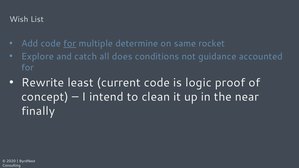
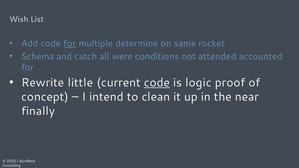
Explore: Explore -> Schema (38, 56)
does: does -> were (122, 56)
guidance: guidance -> attended (217, 56)
least: least -> little (80, 83)
code underline: none -> present (157, 83)
